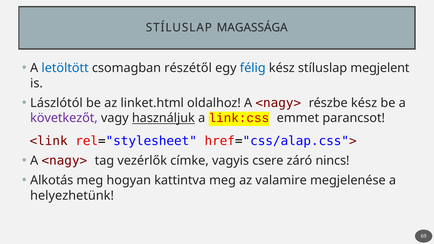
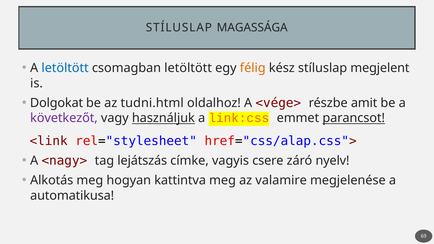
csomagban részétől: részétől -> letöltött (188, 68)
félig colour: blue -> orange (253, 68)
Lászlótól: Lászlótól -> Dolgokat (57, 103)
linket.html: linket.html -> tudni.html (152, 103)
oldalhoz A <nagy>: <nagy> -> <vége> (278, 103)
részbe kész: kész -> amit (364, 103)
link:css colour: red -> orange (239, 118)
parancsot underline: none -> present (354, 118)
vezérlők: vezérlők -> lejátszás (142, 161)
nincs: nincs -> nyelv (332, 161)
helyezhetünk: helyezhetünk -> automatikusa (72, 196)
